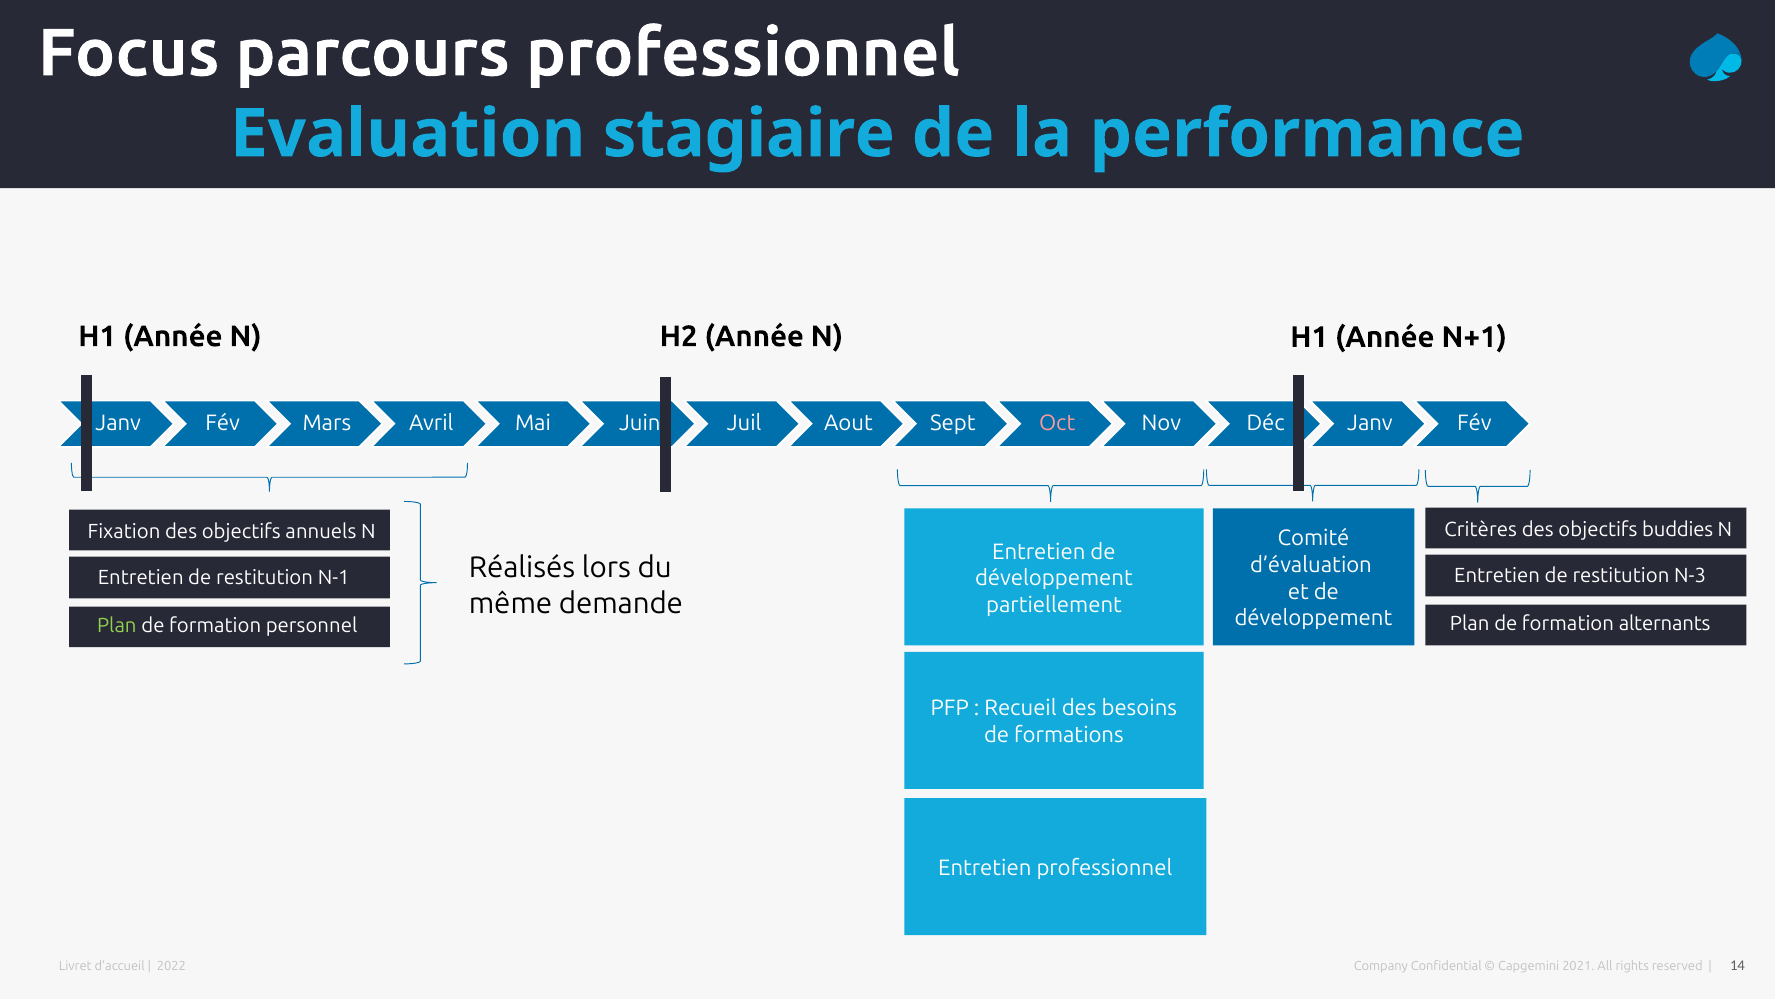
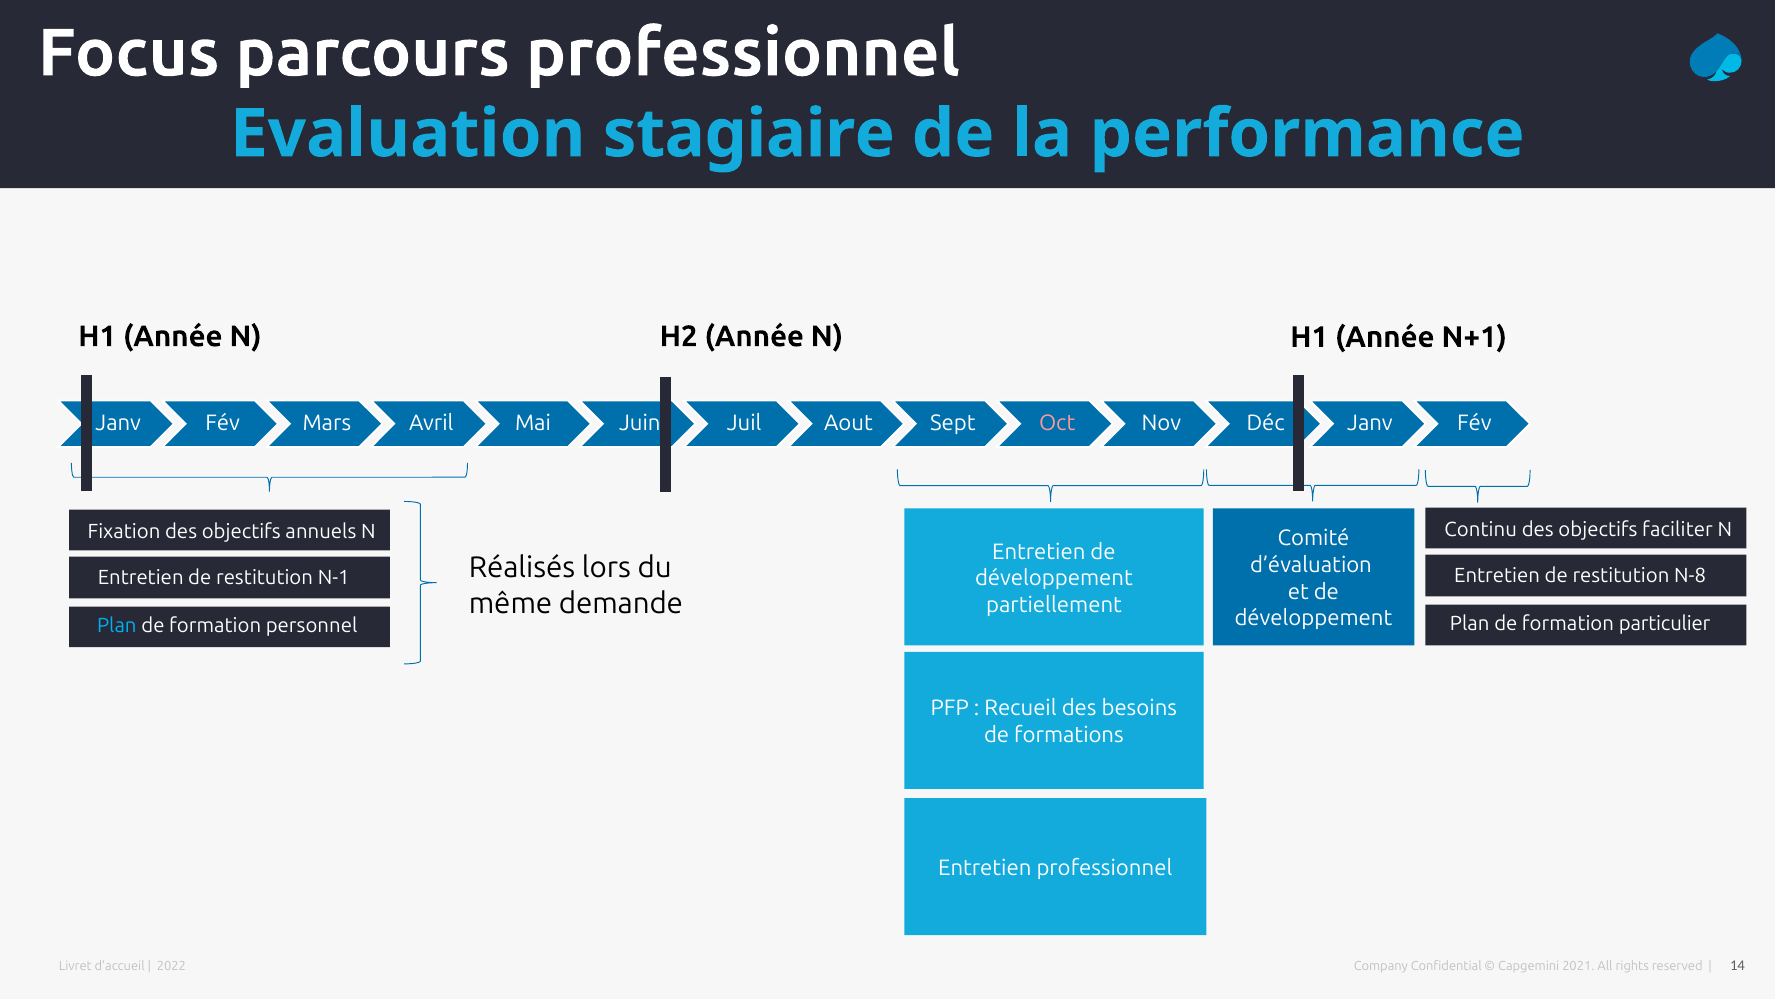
Critères: Critères -> Continu (1481, 530)
buddies: buddies -> faciliter (1678, 530)
N-3: N-3 -> N-8 (1690, 576)
alternants: alternants -> particulier (1665, 623)
Plan colour: light green -> light blue (117, 625)
